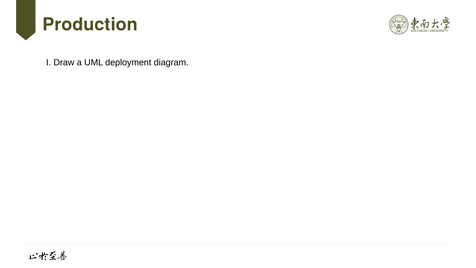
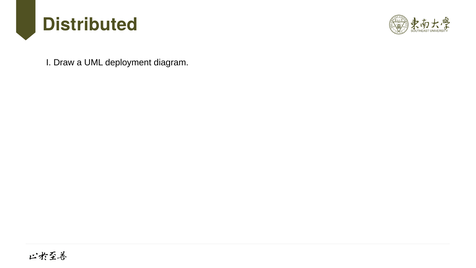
Production: Production -> Distributed (90, 25)
